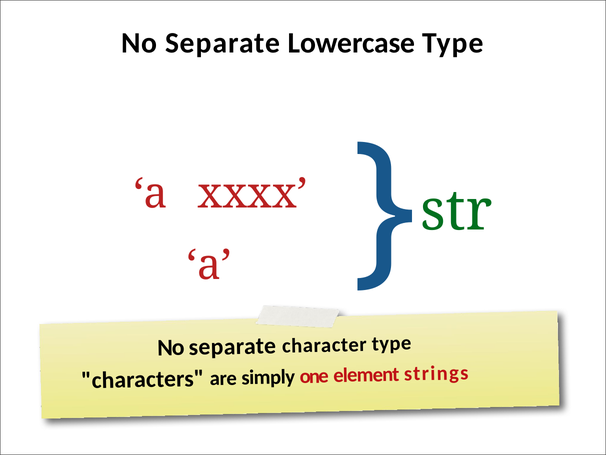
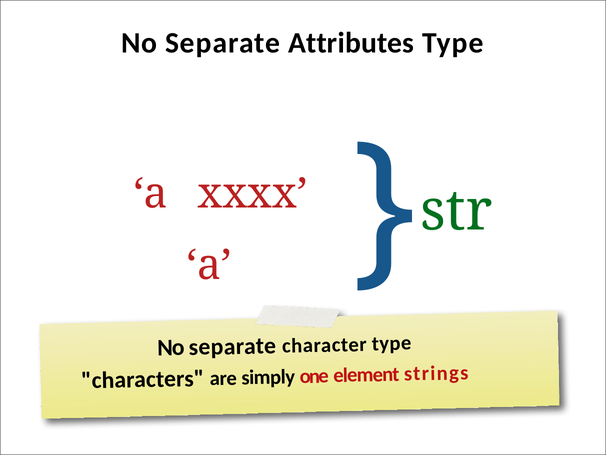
Lowercase: Lowercase -> Attributes (351, 43)
